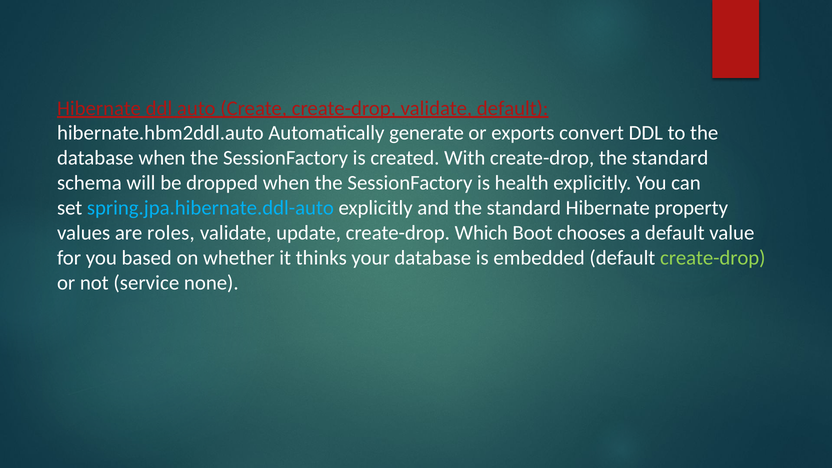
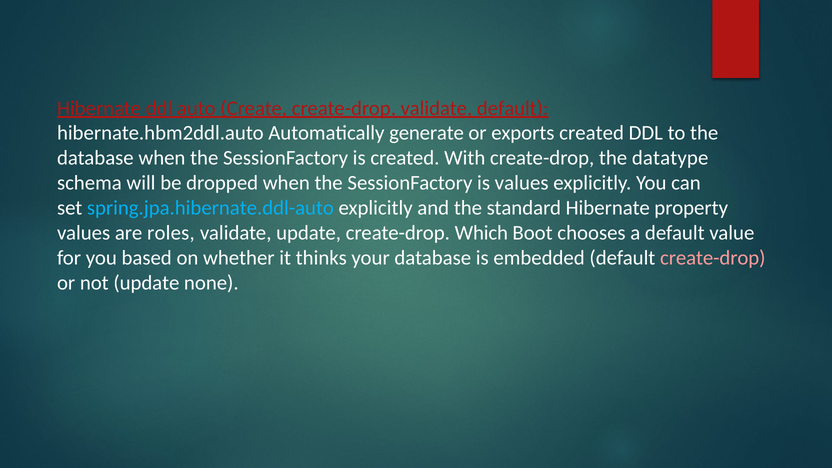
exports convert: convert -> created (592, 133)
create-drop the standard: standard -> datatype (670, 158)
is health: health -> values (522, 183)
create-drop colour: light green -> pink (713, 258)
not service: service -> update (146, 283)
